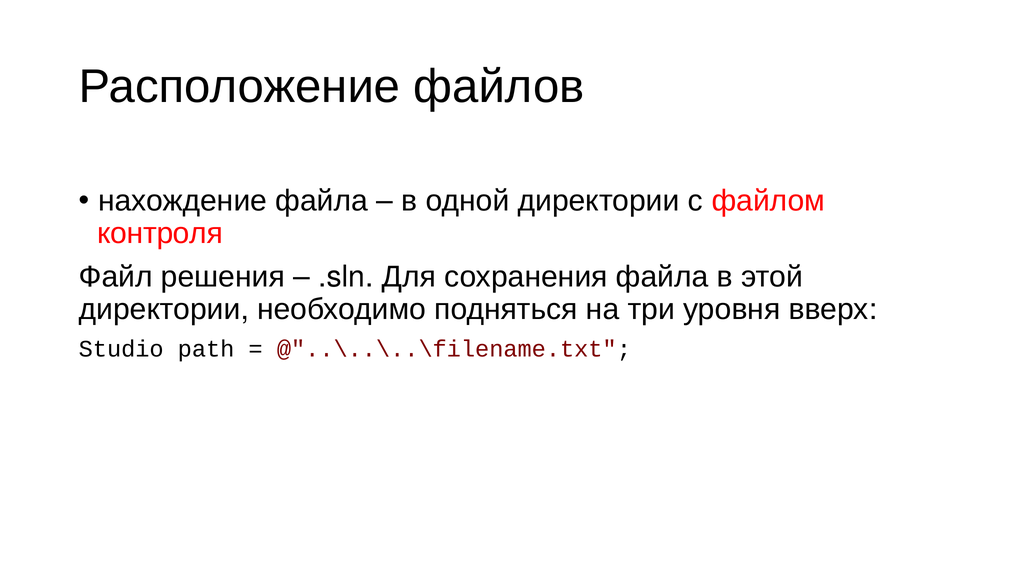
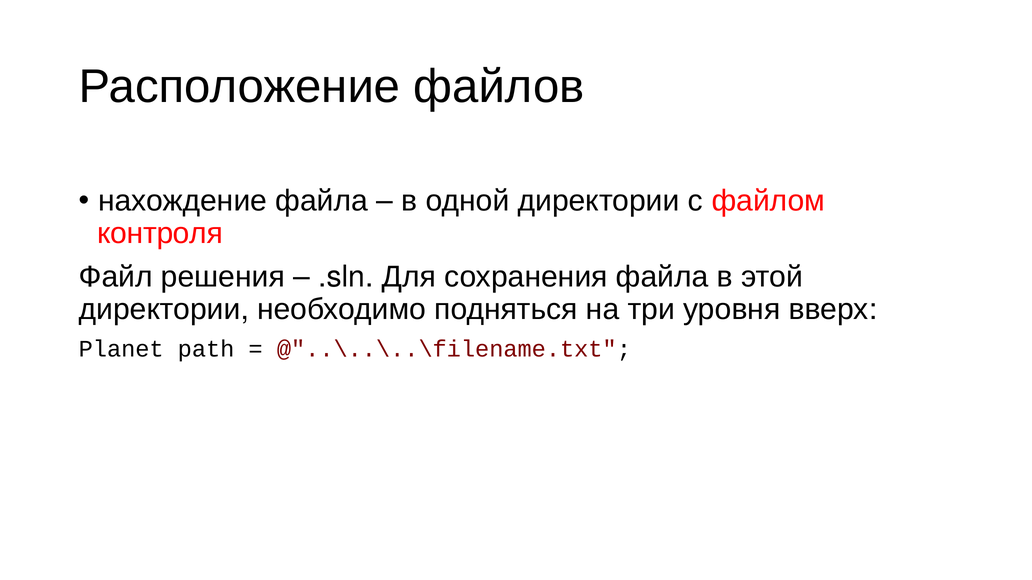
Studio: Studio -> Planet (121, 349)
